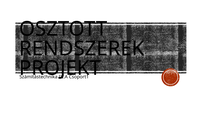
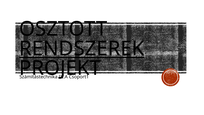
RENDSZEREK underline: none -> present (82, 48)
